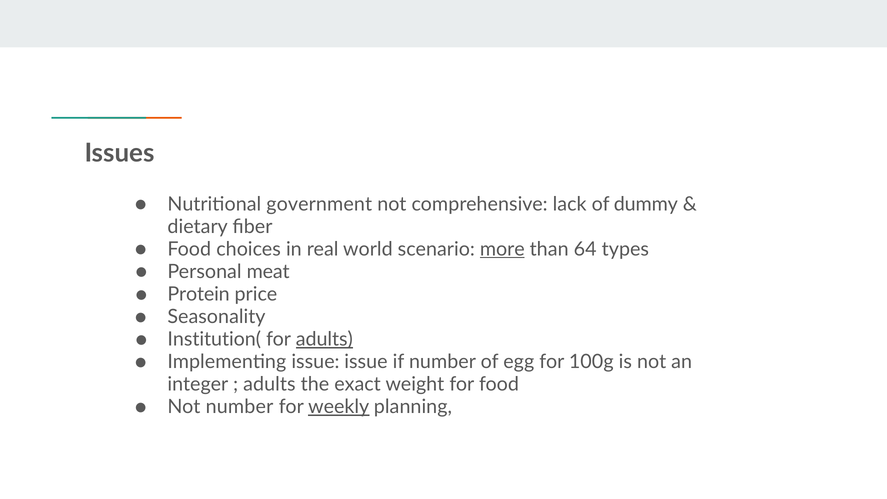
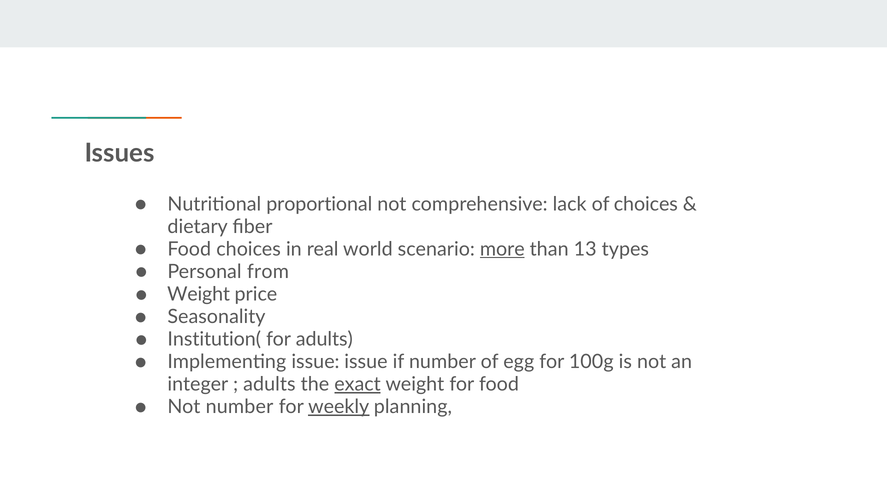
government: government -> proportional (319, 204)
of dummy: dummy -> choices (646, 204)
64: 64 -> 13 (585, 249)
meat: meat -> from (268, 272)
Protein: Protein -> Weight (199, 294)
adults underline: present -> none (324, 339)
exact underline: none -> present (358, 384)
